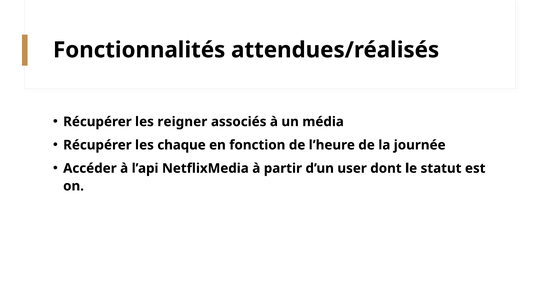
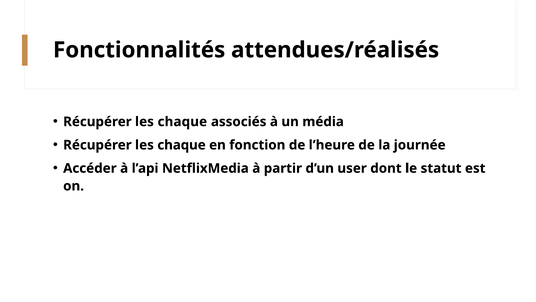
reigner: reigner -> chaque (182, 122)
